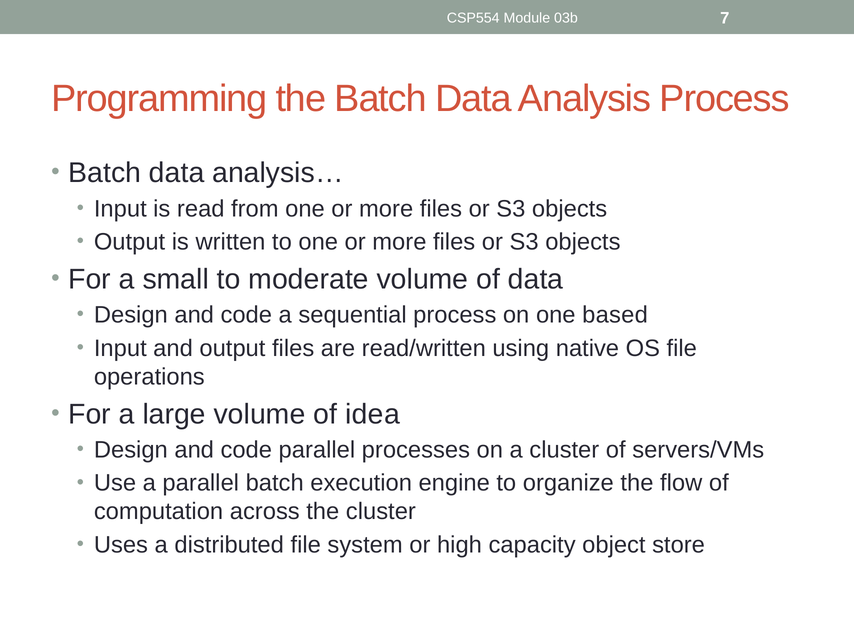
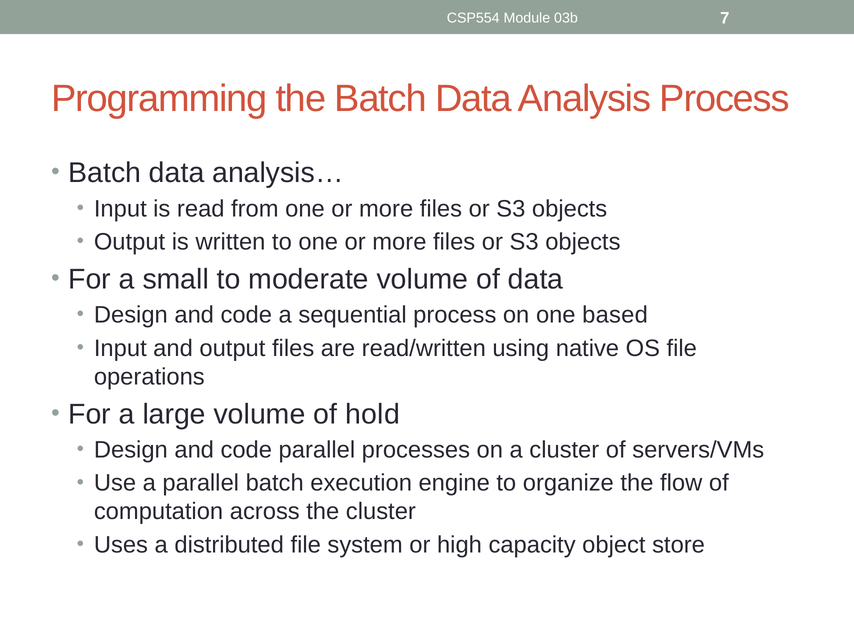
idea: idea -> hold (373, 414)
